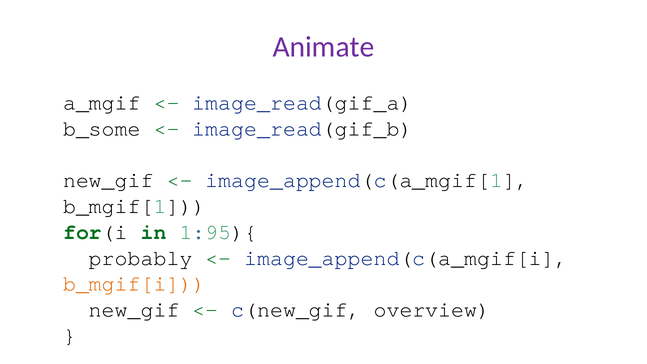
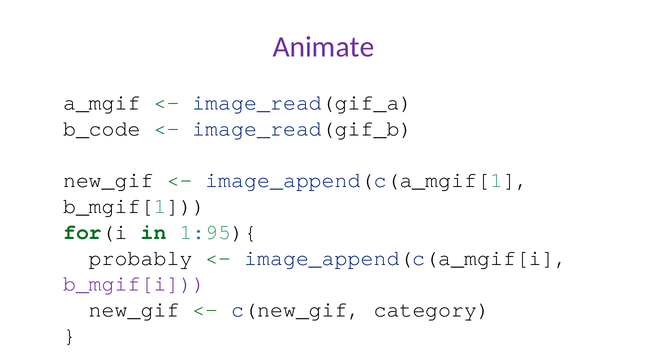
b_some: b_some -> b_code (102, 128)
b_mgif[i colour: orange -> purple (134, 284)
overview: overview -> category (432, 310)
